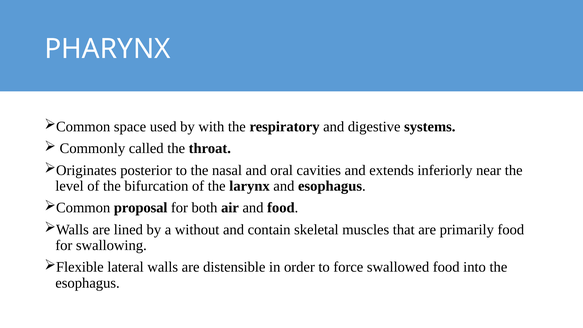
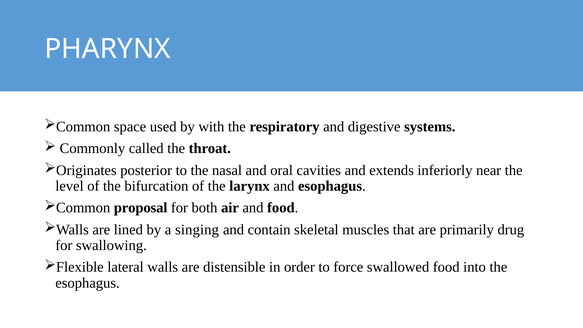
without: without -> singing (197, 230)
primarily food: food -> drug (511, 230)
